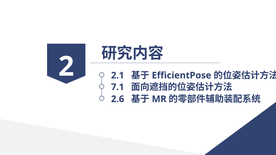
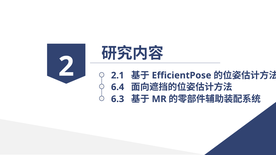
7.1: 7.1 -> 6.4 (118, 87)
2.6: 2.6 -> 6.3 (118, 99)
